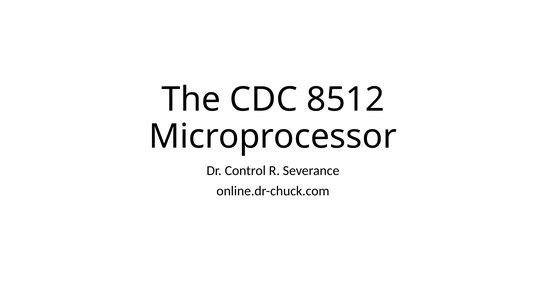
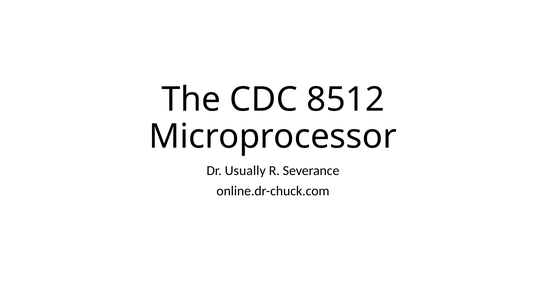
Control: Control -> Usually (245, 171)
